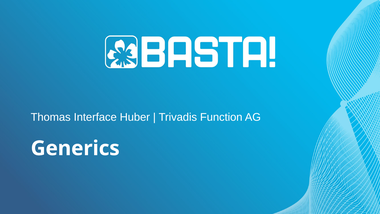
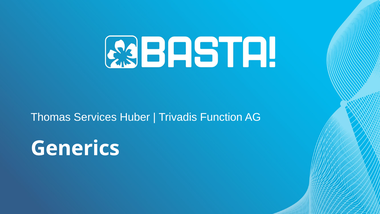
Interface: Interface -> Services (95, 117)
